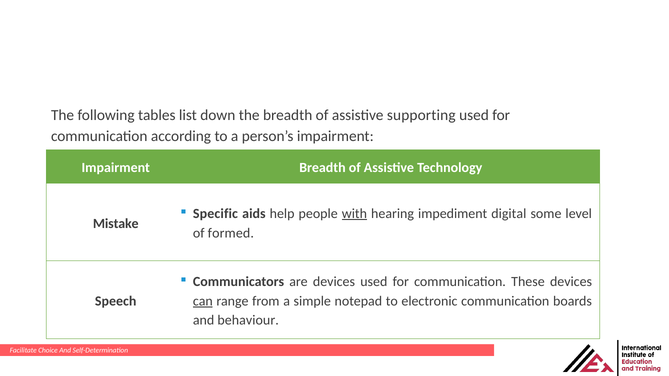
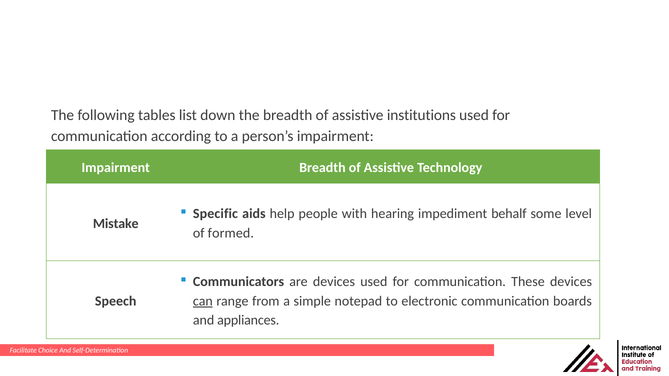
supporting: supporting -> institutions (421, 116)
with underline: present -> none (354, 214)
digital: digital -> behalf (509, 214)
behaviour: behaviour -> appliances (248, 321)
